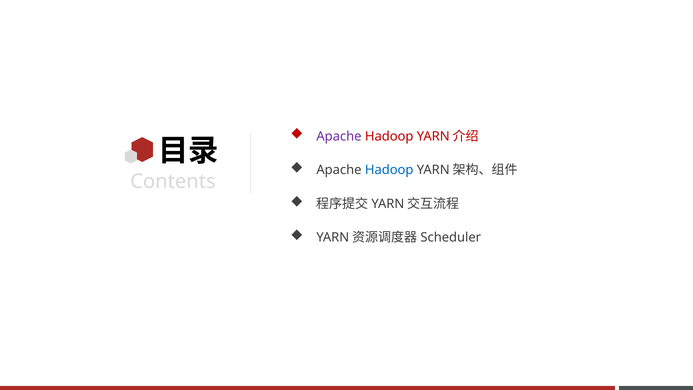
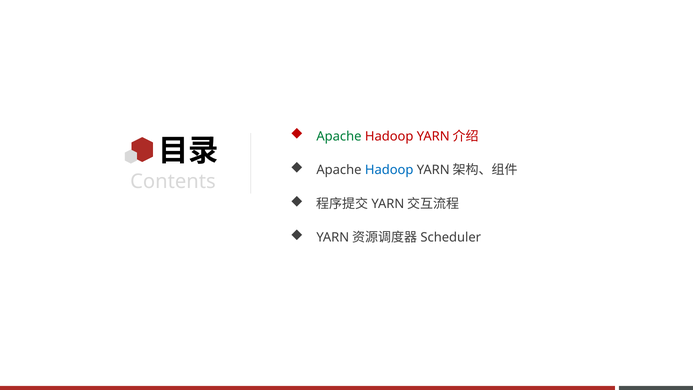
Apache colour: purple -> green (339, 136)
